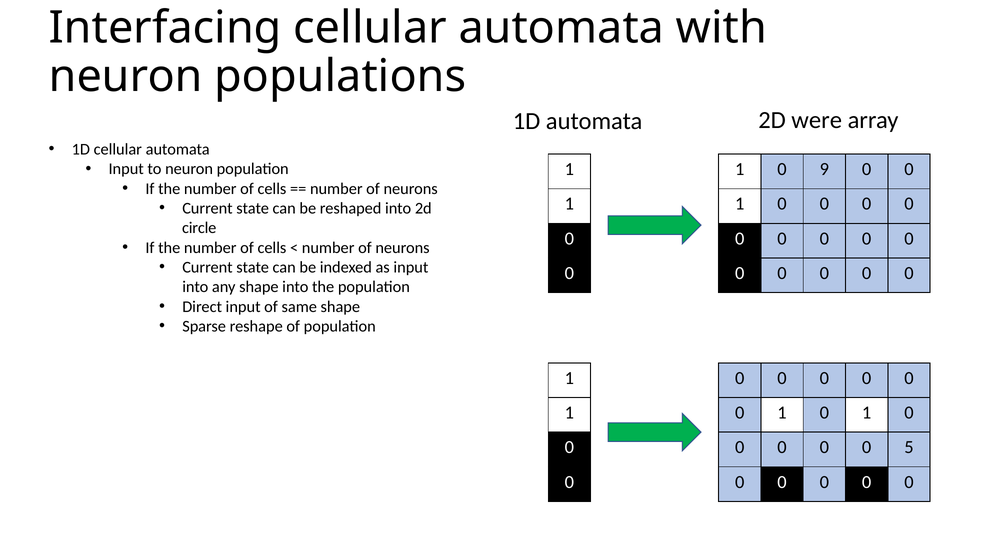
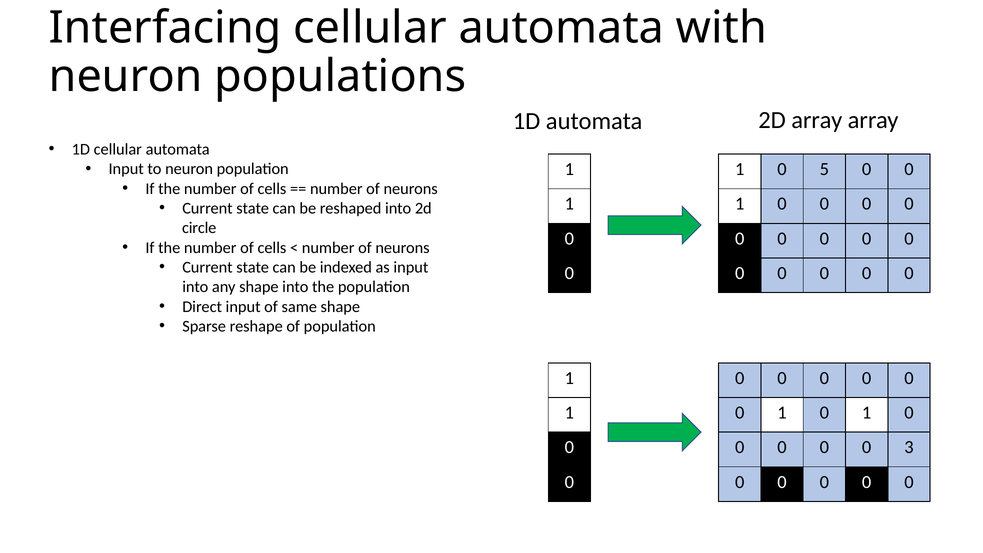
2D were: were -> array (817, 120)
9: 9 -> 5 (824, 169)
5: 5 -> 3 (909, 447)
